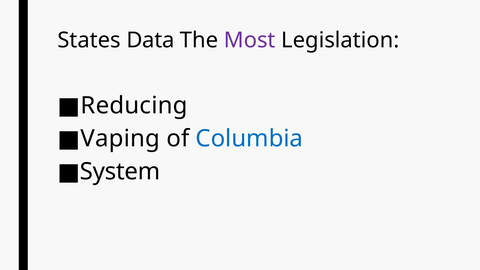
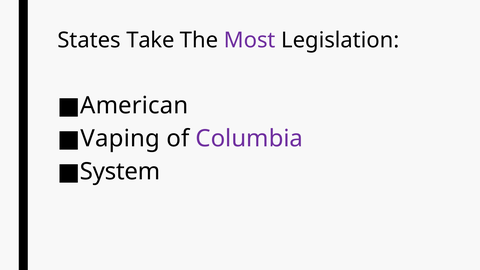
Data: Data -> Take (150, 40)
Reducing: Reducing -> American (134, 106)
Columbia colour: blue -> purple (249, 139)
